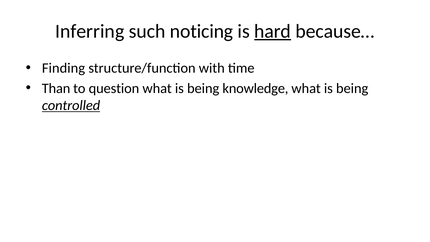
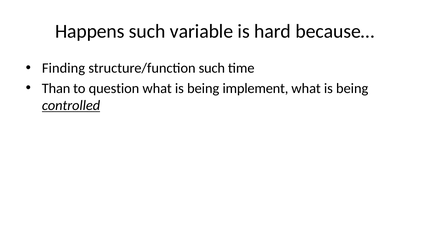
Inferring: Inferring -> Happens (90, 31)
noticing: noticing -> variable (202, 31)
hard underline: present -> none (273, 31)
structure/function with: with -> such (212, 68)
knowledge: knowledge -> implement (255, 88)
